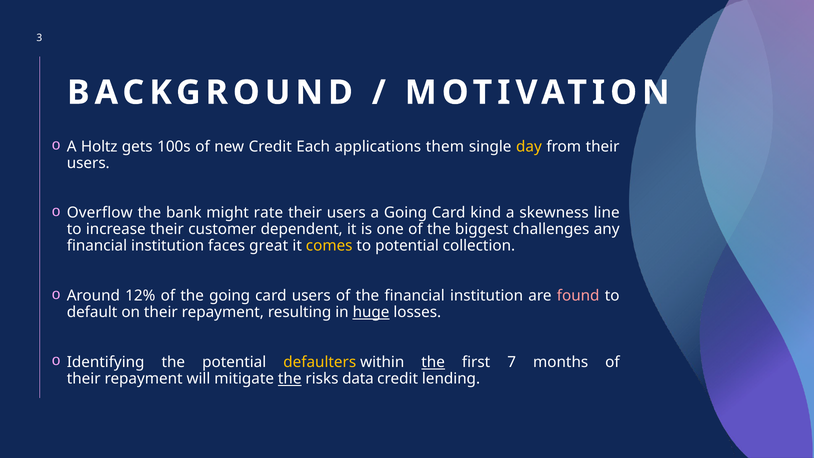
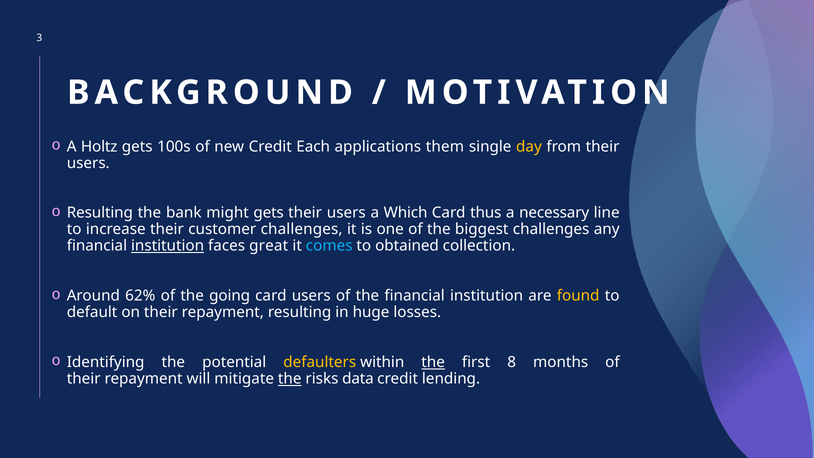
Overflow: Overflow -> Resulting (100, 213)
might rate: rate -> gets (269, 213)
a Going: Going -> Which (406, 213)
kind: kind -> thus (486, 213)
skewness: skewness -> necessary (554, 213)
customer dependent: dependent -> challenges (302, 229)
institution underline: none -> present (168, 246)
comes colour: yellow -> light blue (329, 246)
to potential: potential -> obtained (407, 246)
12%: 12% -> 62% (140, 296)
found colour: pink -> yellow (578, 296)
huge underline: present -> none (371, 312)
7: 7 -> 8 (512, 362)
